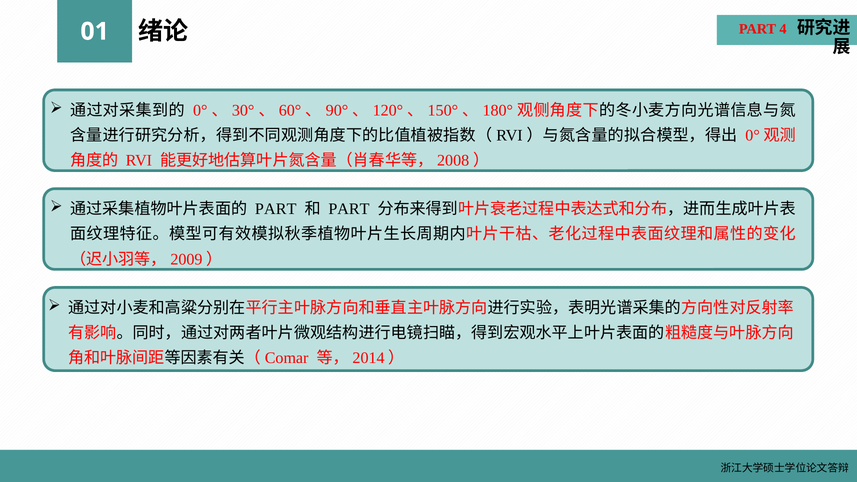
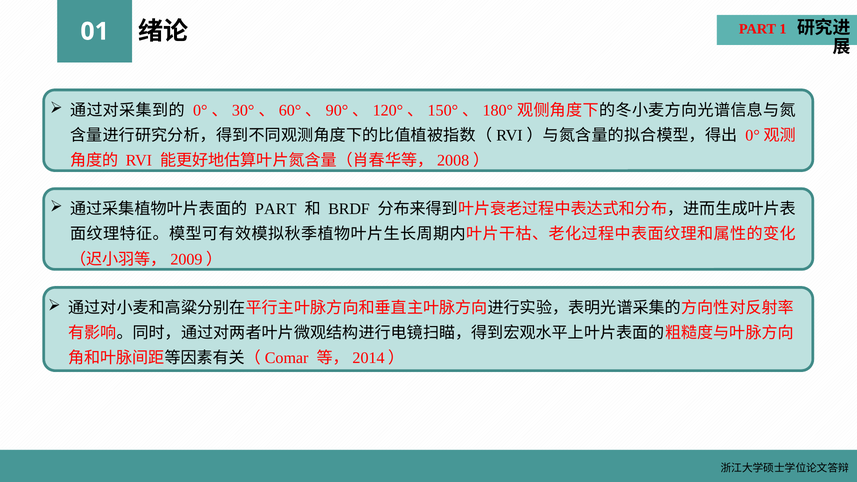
4: 4 -> 1 (783, 29)
PART: PART -> BRDF (349, 209)
